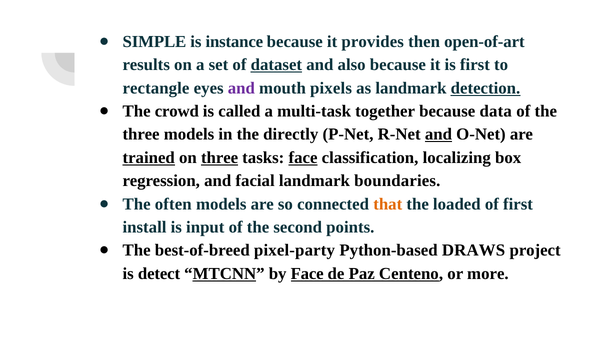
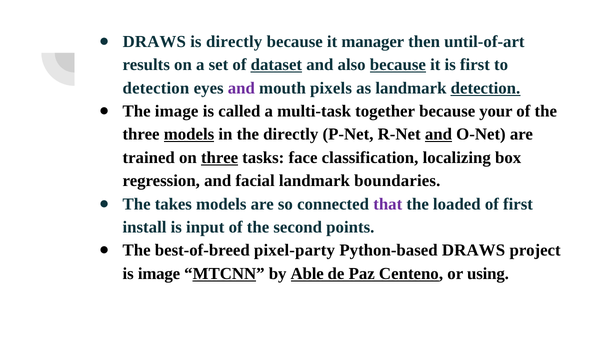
SIMPLE: SIMPLE -> DRAWS (154, 42)
is instance: instance -> directly (234, 42)
provides: provides -> manager (373, 42)
open-of-art: open-of-art -> until-of-art (484, 42)
because underline: none -> present (398, 65)
rectangle: rectangle -> detection (156, 88)
The crowd: crowd -> image (177, 111)
data: data -> your (496, 111)
models underline: none -> present (189, 135)
trained underline: present -> none (149, 158)
face underline: present -> none (303, 158)
often: often -> takes (173, 204)
that colour: orange -> purple (388, 204)
is detect: detect -> image (159, 274)
by Face: Face -> Able (307, 274)
more: more -> using (488, 274)
